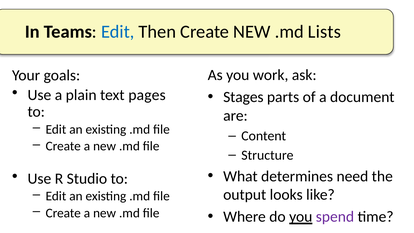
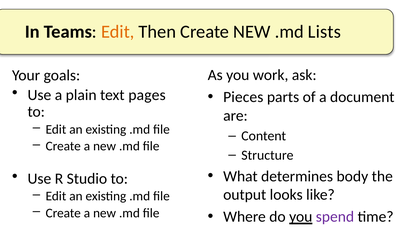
Edit colour: blue -> orange (118, 32)
Stages: Stages -> Pieces (243, 97)
need: need -> body (352, 176)
